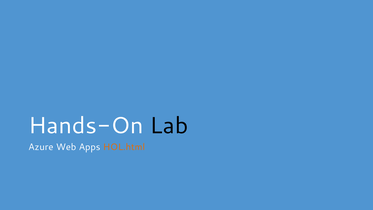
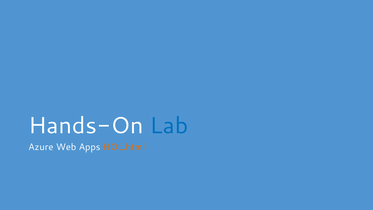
Lab colour: black -> blue (169, 125)
